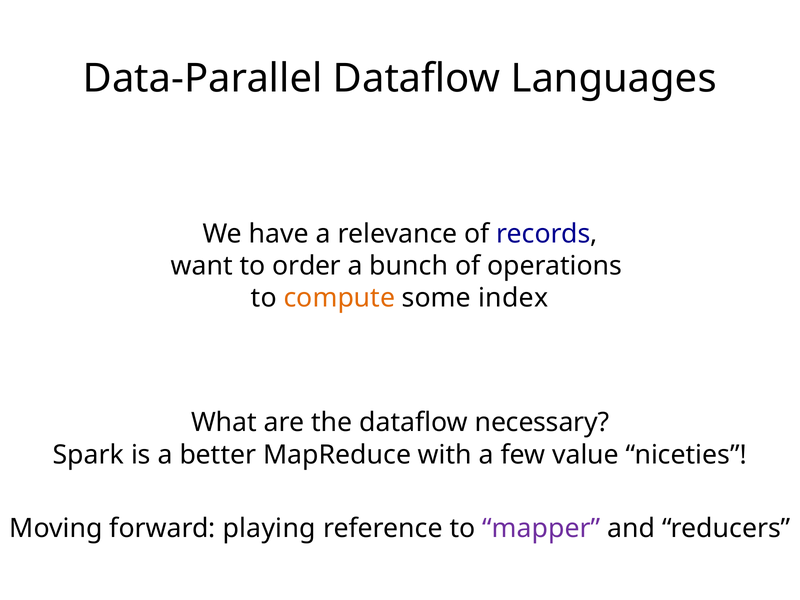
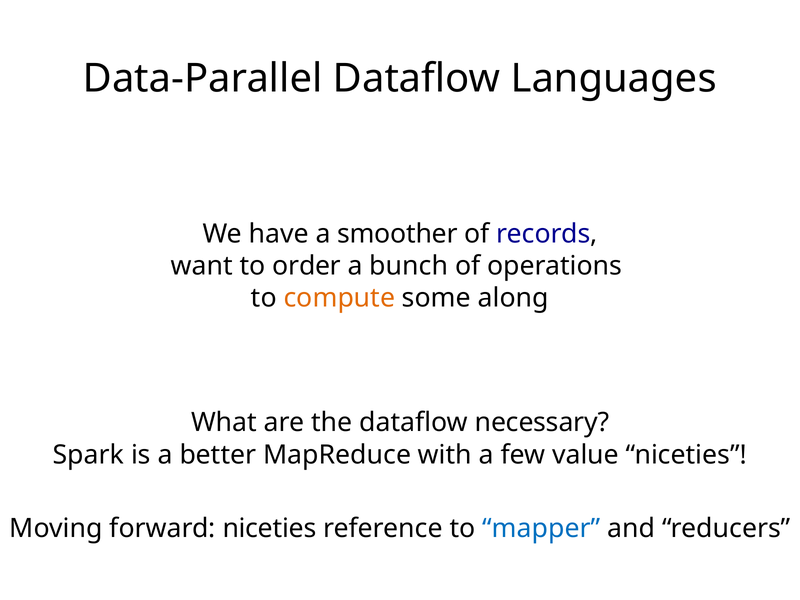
relevance: relevance -> smoother (397, 234)
index: index -> along (513, 298)
forward playing: playing -> niceties (269, 528)
mapper colour: purple -> blue (541, 528)
